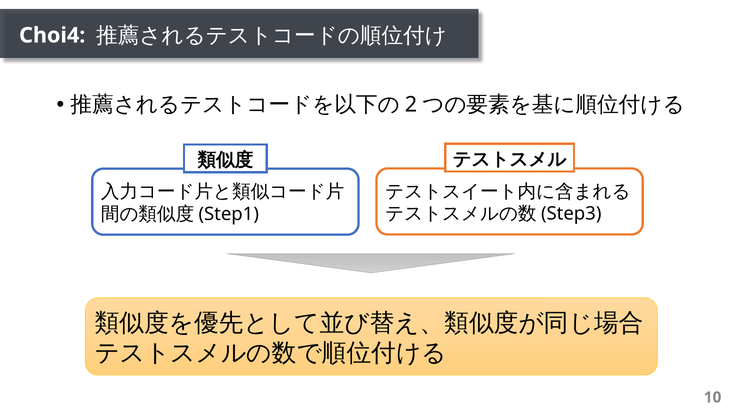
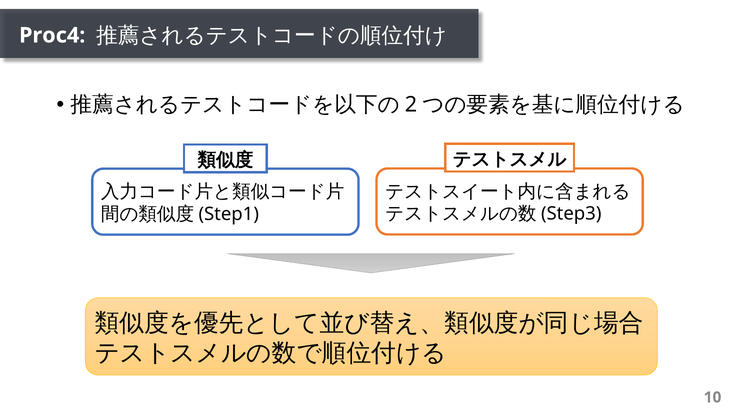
Choi4: Choi4 -> Proc4 (52, 35)
